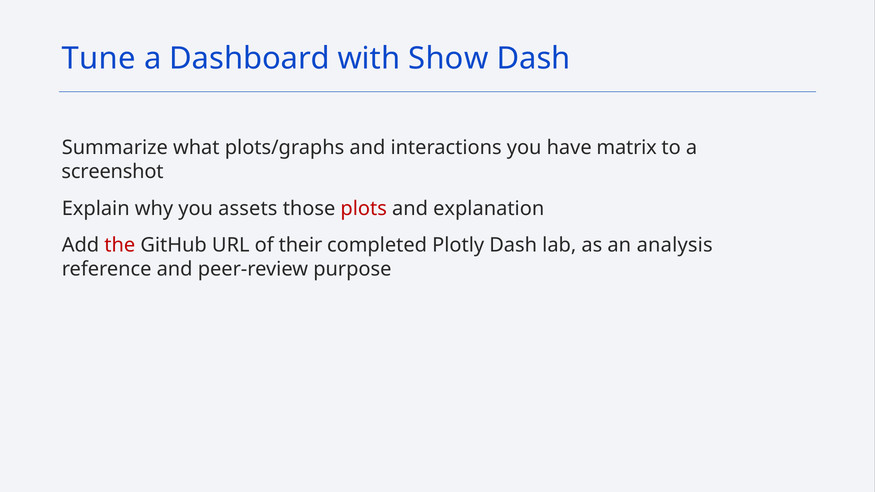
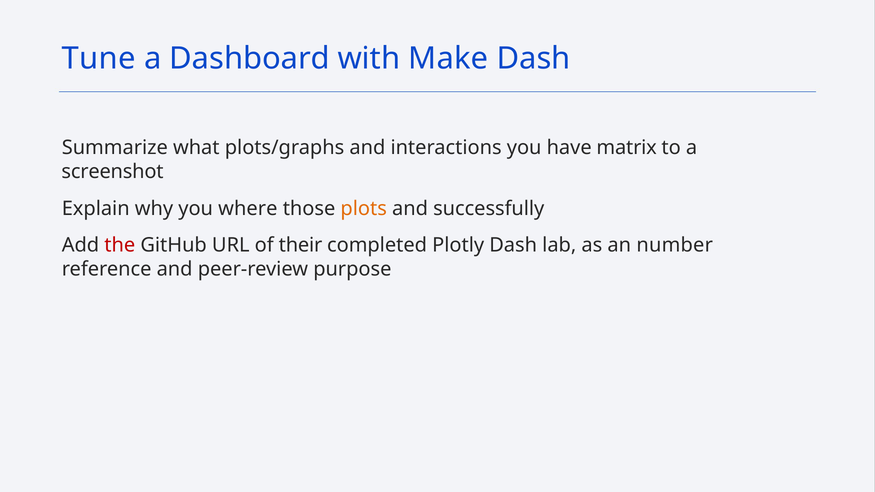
Show: Show -> Make (448, 58)
assets: assets -> where (248, 209)
plots colour: red -> orange (364, 209)
explanation: explanation -> successfully (489, 209)
analysis: analysis -> number (675, 245)
